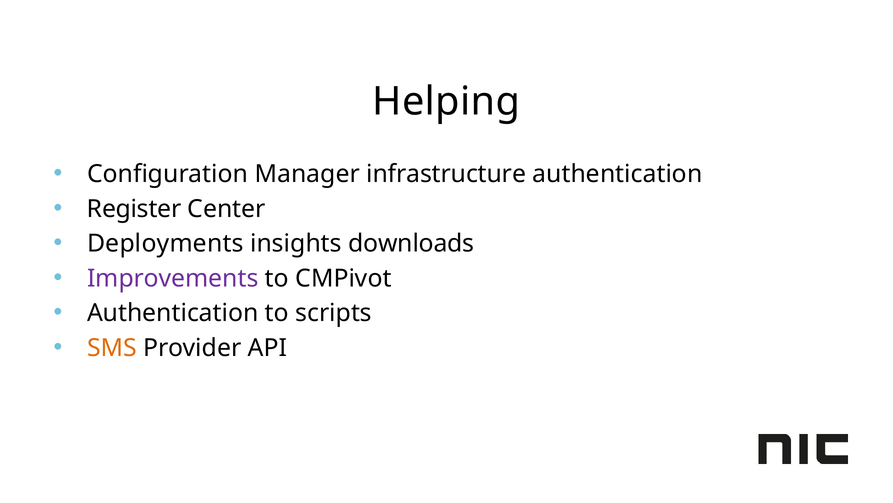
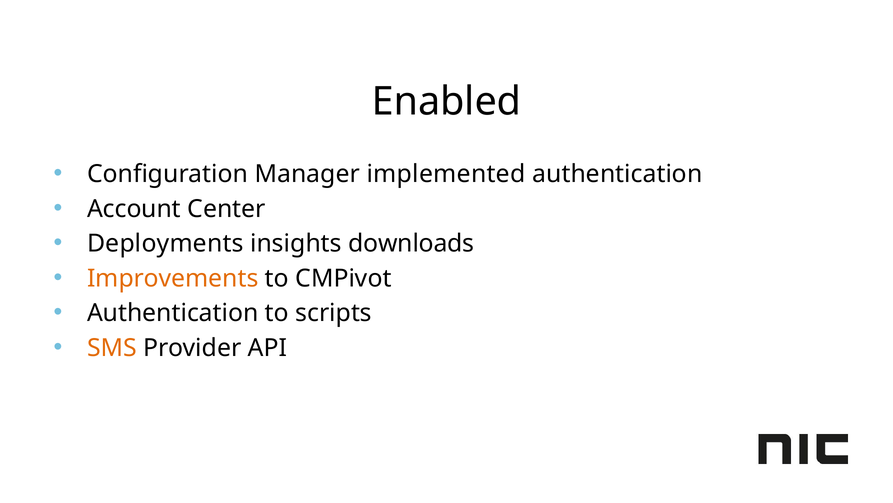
Helping: Helping -> Enabled (446, 102)
infrastructure: infrastructure -> implemented (446, 174)
Register: Register -> Account (134, 209)
Improvements colour: purple -> orange (173, 278)
